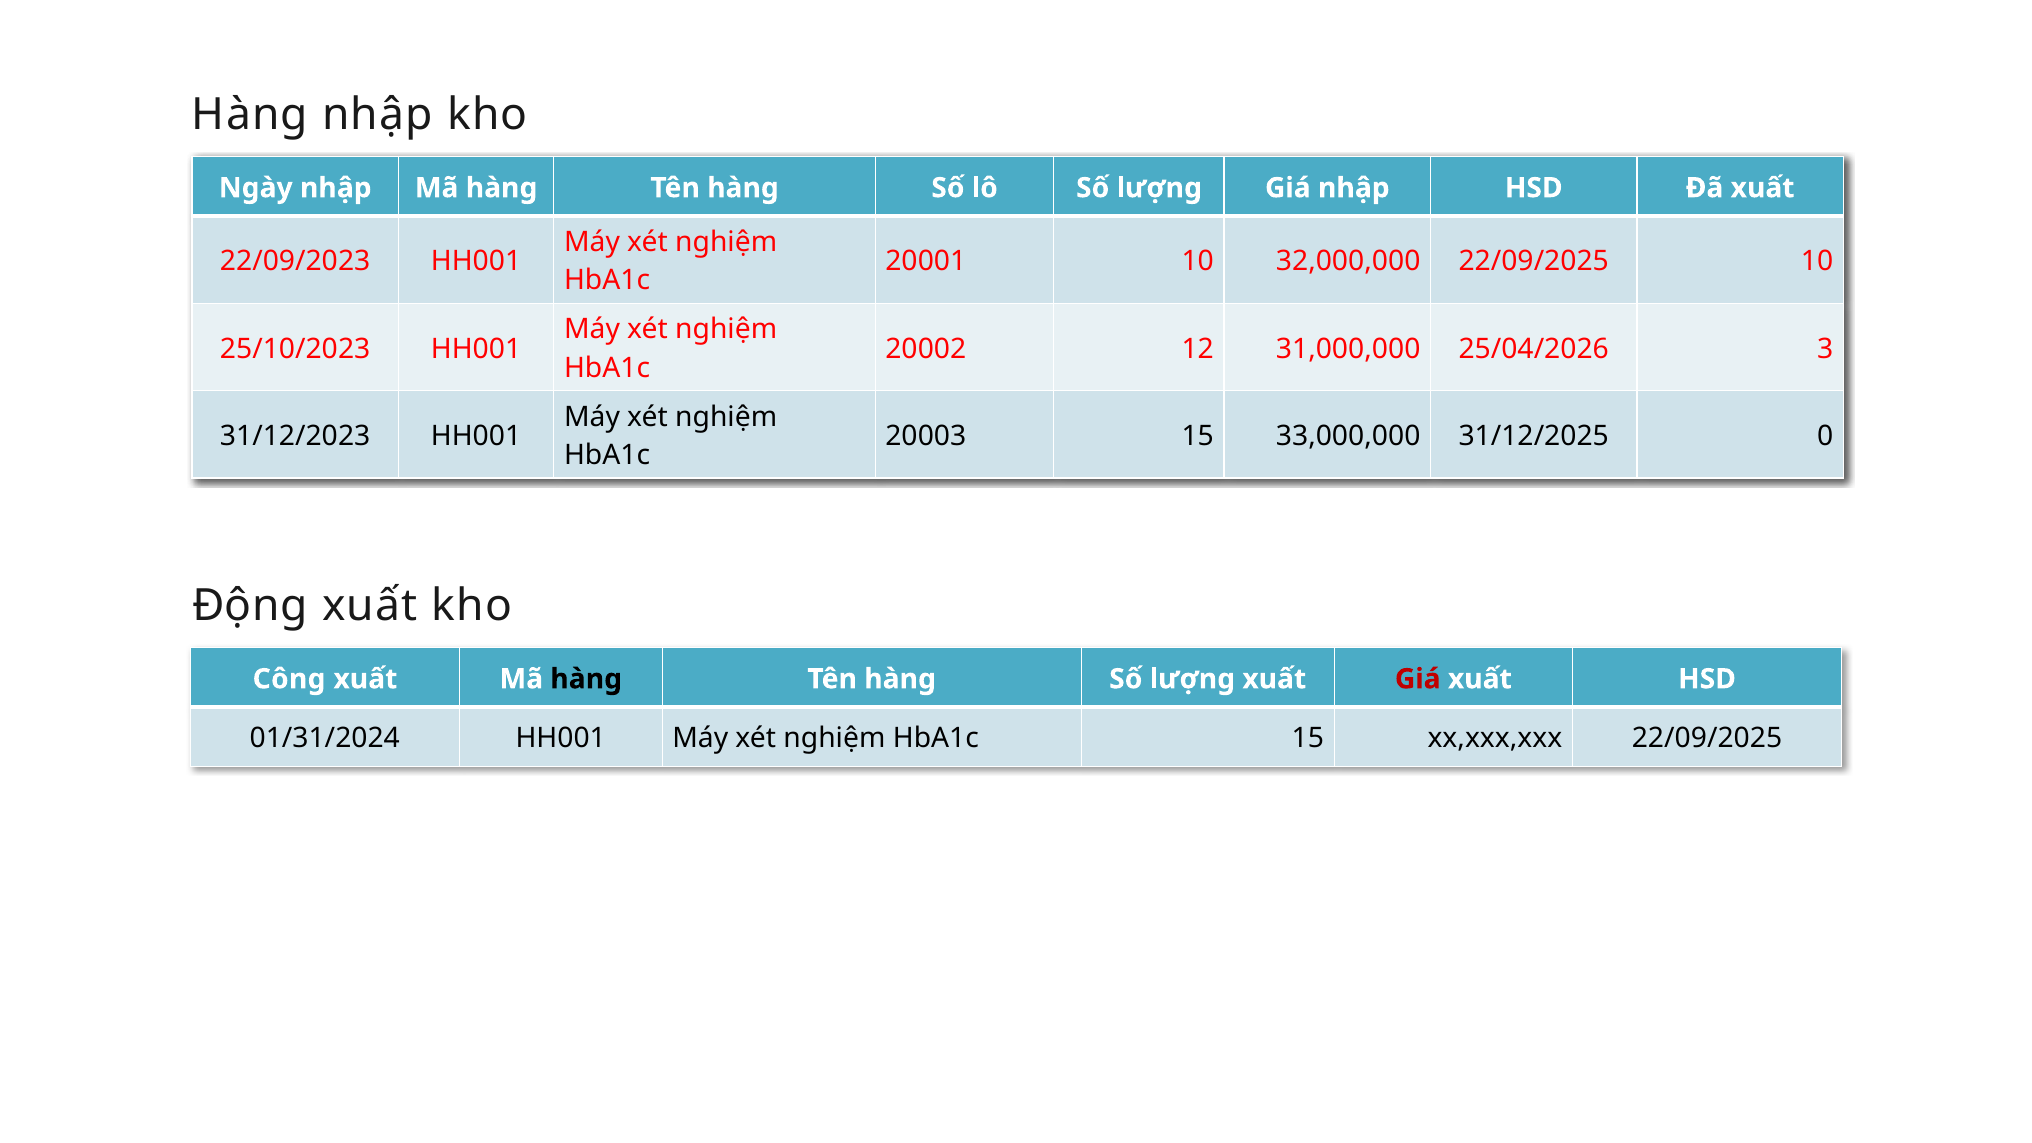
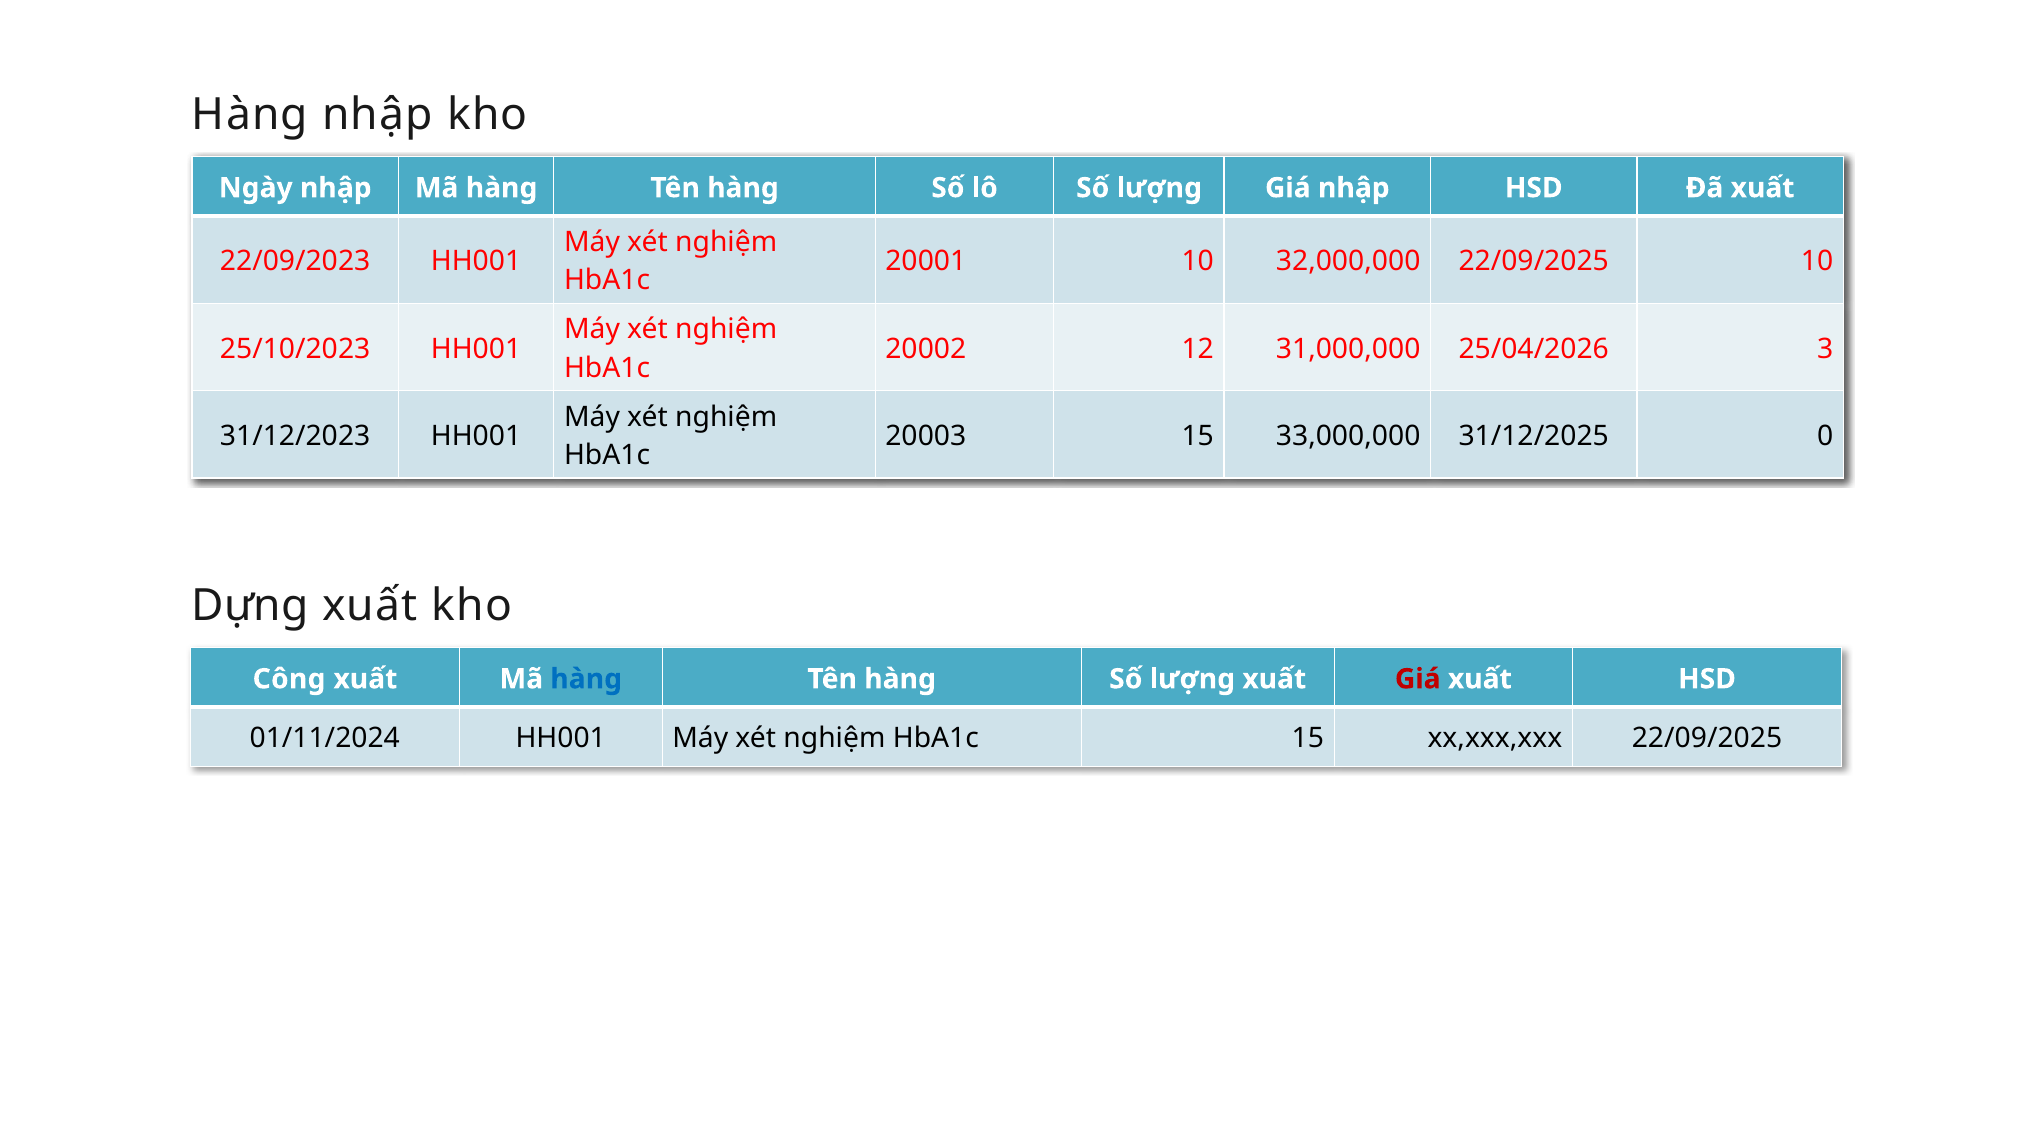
Động: Động -> Dựng (250, 606)
hàng colour: black -> blue (586, 679)
01/31/2024: 01/31/2024 -> 01/11/2024 (325, 738)
